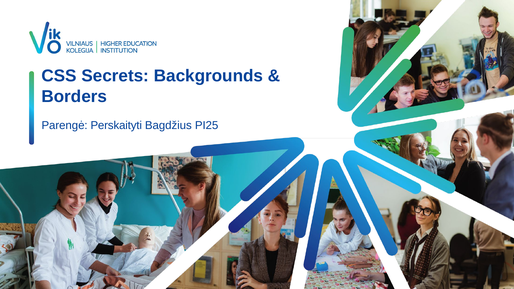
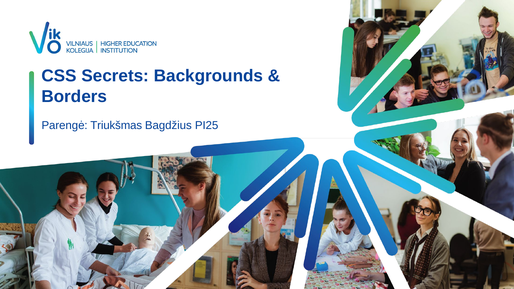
Perskaityti: Perskaityti -> Triukšmas (116, 125)
